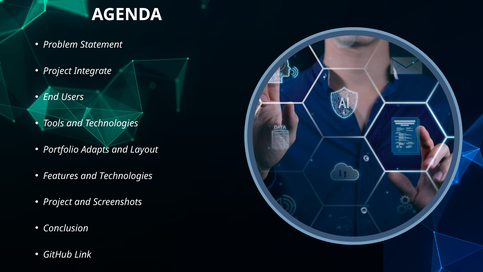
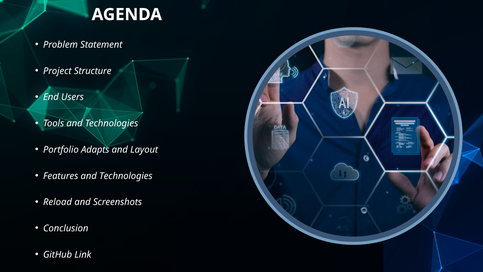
Integrate: Integrate -> Structure (93, 71)
Project: Project -> Reload (58, 202)
